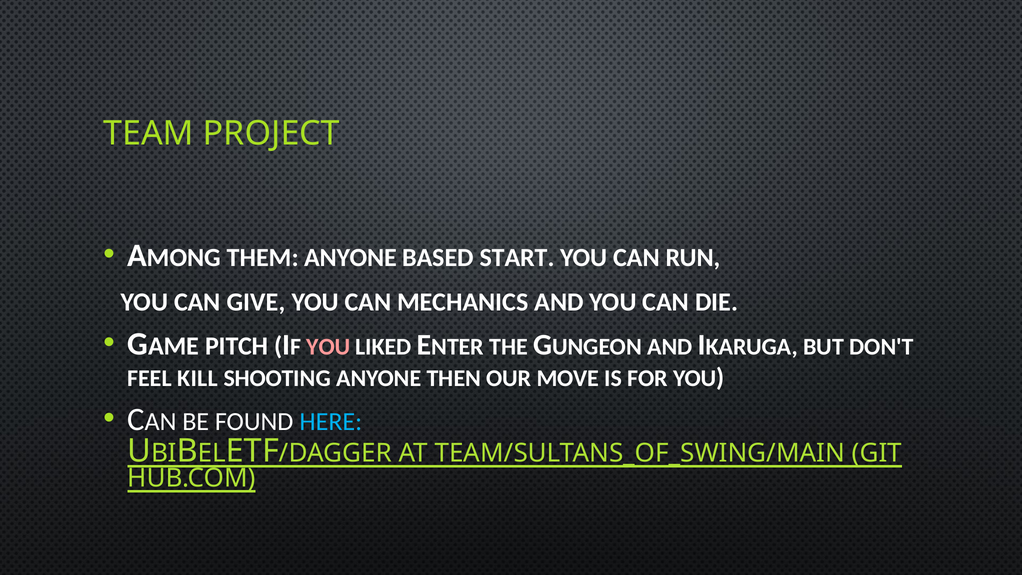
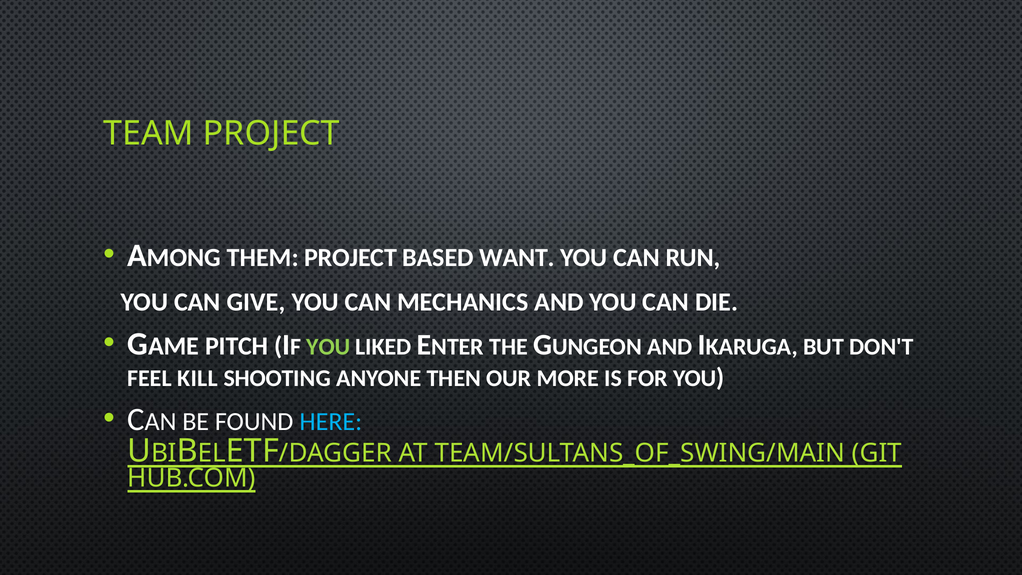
THEM ANYONE: ANYONE -> PROJECT (351, 258)
START: START -> WANT (517, 258)
YOU colour: pink -> light green (328, 347)
MOVE: MOVE -> MORE (568, 378)
